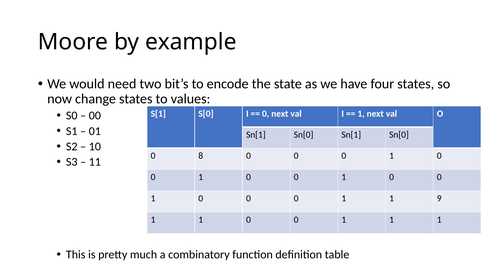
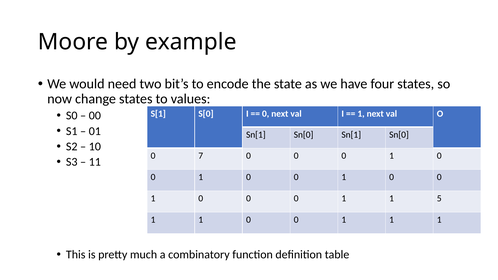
8: 8 -> 7 (201, 156)
9: 9 -> 5 (439, 199)
